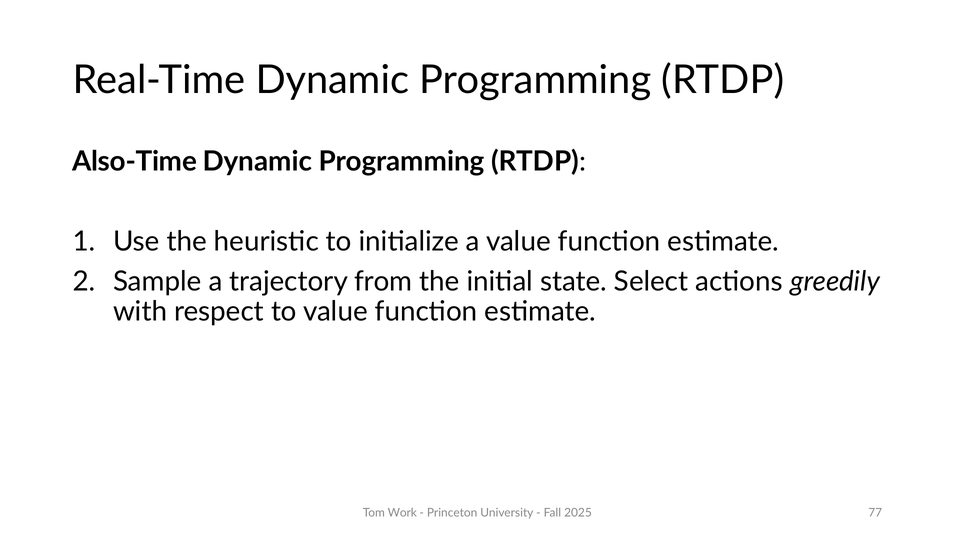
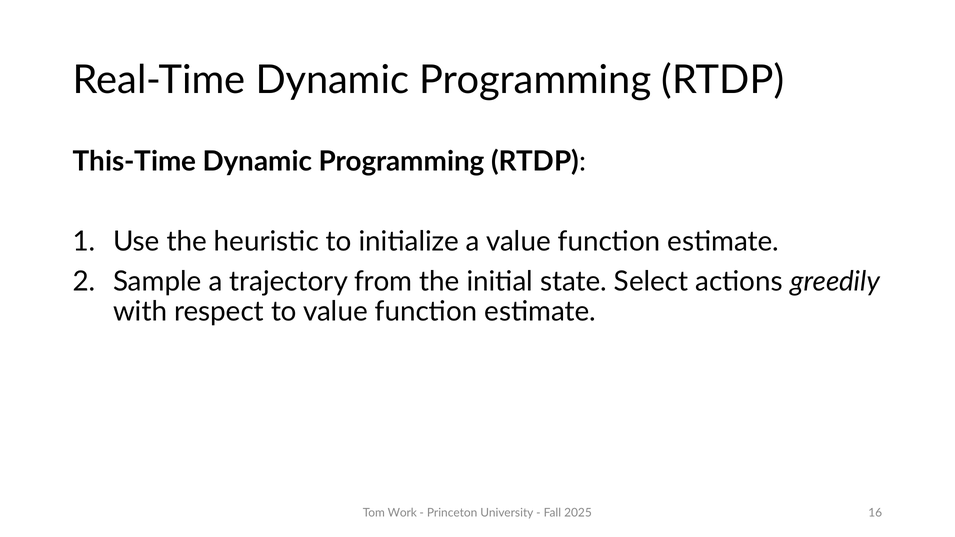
Also-Time: Also-Time -> This-Time (134, 161)
77: 77 -> 16 (875, 513)
